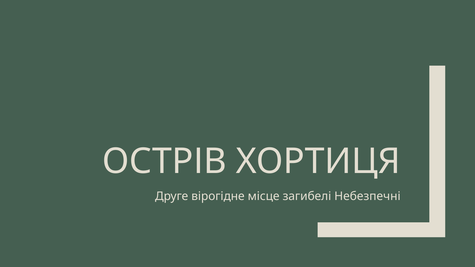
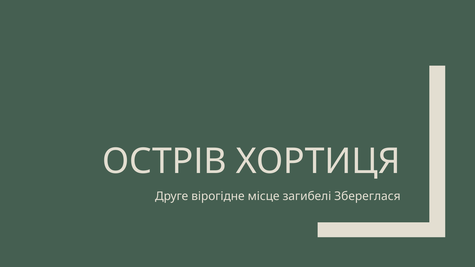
Небезпечні: Небезпечні -> Збереглася (367, 196)
